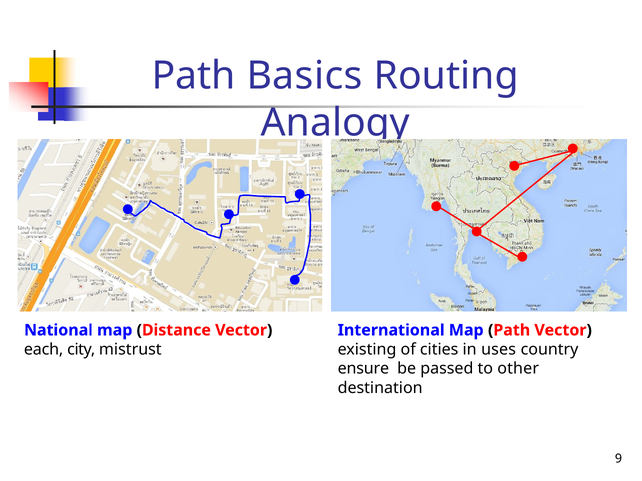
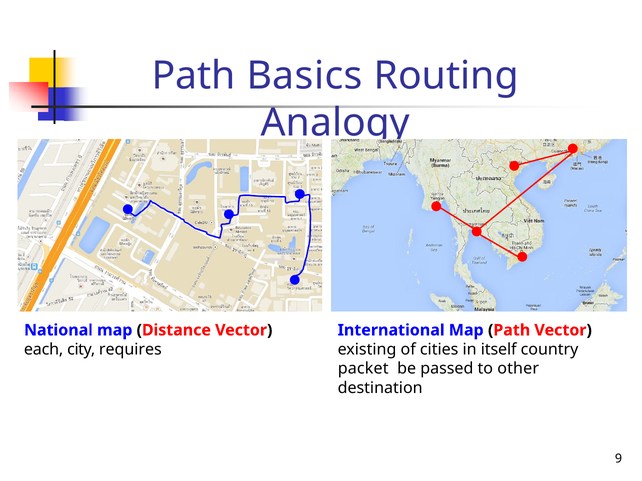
mistrust: mistrust -> requires (130, 350)
uses: uses -> itself (499, 350)
ensure: ensure -> packet (363, 369)
